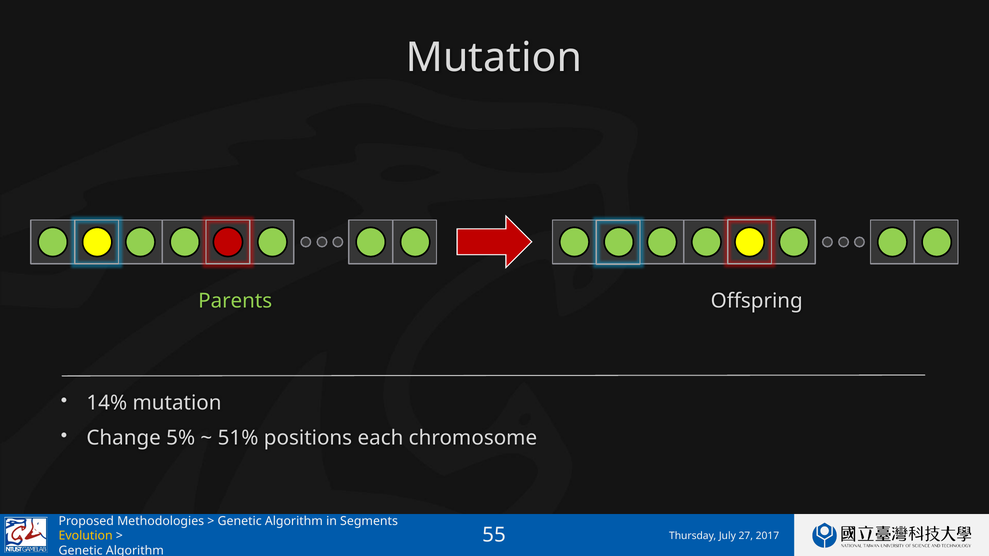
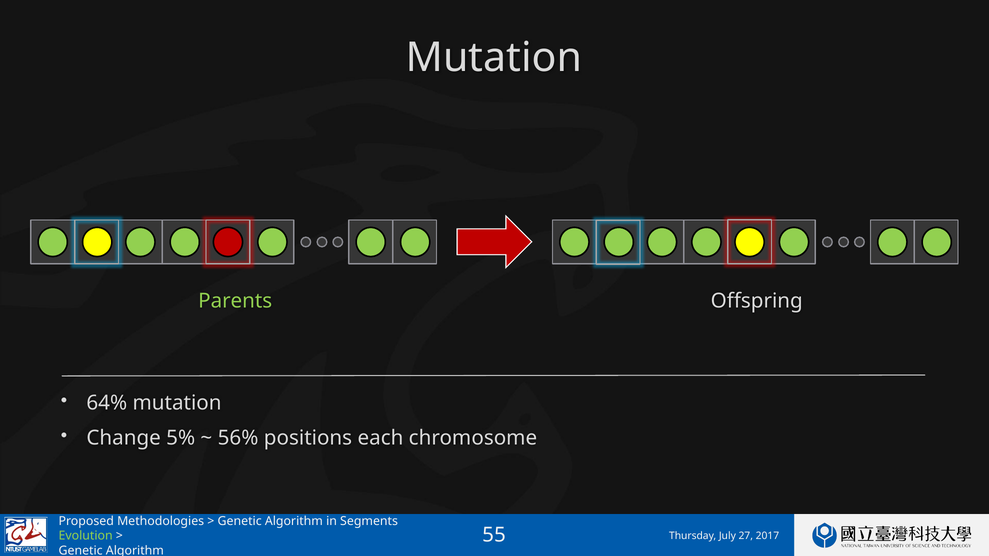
14%: 14% -> 64% (107, 403)
51%: 51% -> 56% (238, 438)
Evolution colour: yellow -> light green (86, 536)
